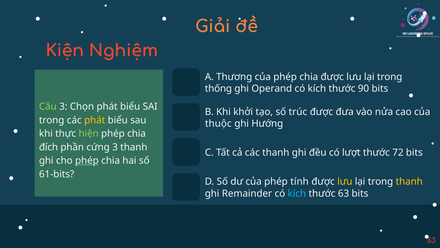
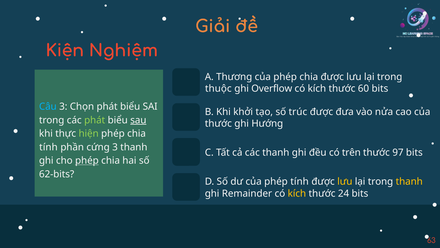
thống: thống -> thuộc (218, 88)
Operand: Operand -> Overflow (272, 88)
90: 90 -> 60 (363, 88)
Câu colour: light green -> light blue (48, 106)
phát colour: yellow -> light green (95, 120)
sau underline: none -> present (138, 120)
thuộc: thuộc -> thước (218, 123)
đích: đích -> tính (48, 147)
lượt: lượt -> trên (351, 152)
72: 72 -> 97 (398, 152)
61-bits: 61-bits -> 62-bits (57, 174)
kích colour: light blue -> yellow (297, 193)
thước 63: 63 -> 24 (344, 193)
